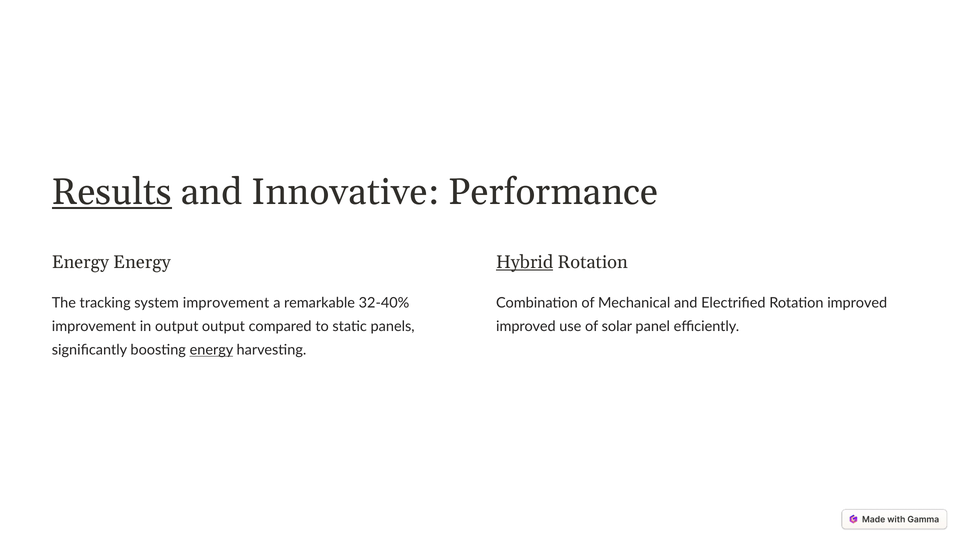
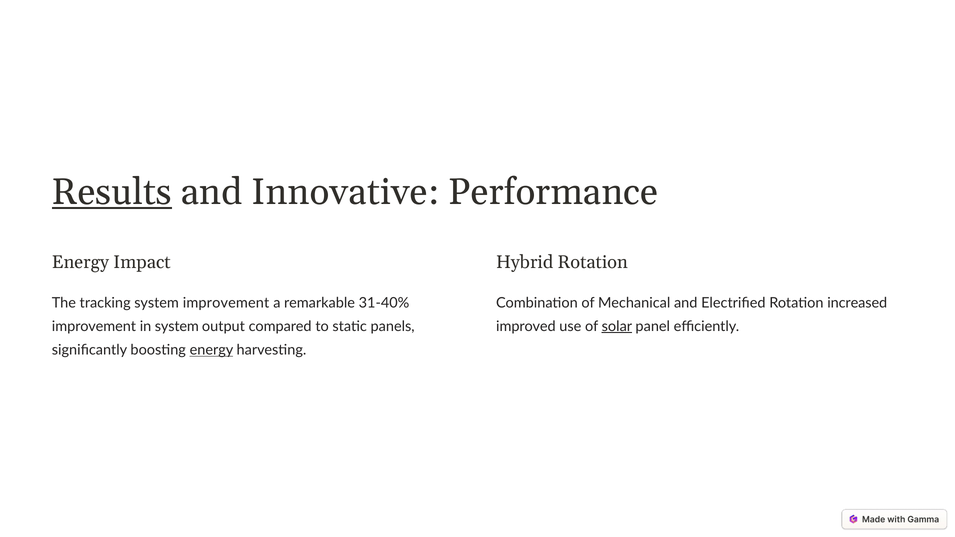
Energy Energy: Energy -> Impact (142, 262)
Hybrid underline: present -> none (525, 262)
32-40%: 32-40% -> 31-40% (384, 303)
Rotation improved: improved -> increased (857, 303)
in output: output -> system (177, 327)
solar underline: none -> present (617, 327)
